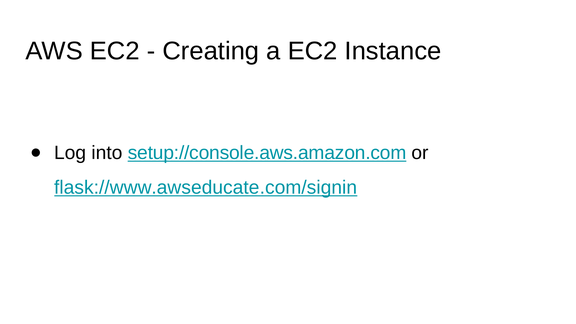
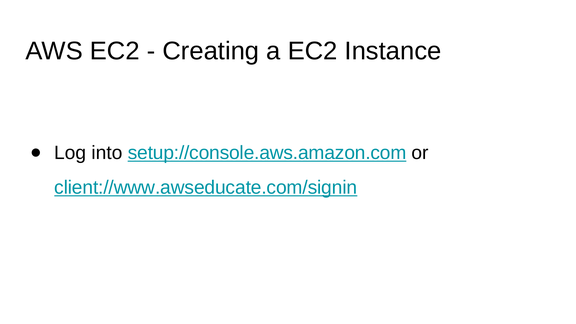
flask://www.awseducate.com/signin: flask://www.awseducate.com/signin -> client://www.awseducate.com/signin (206, 187)
